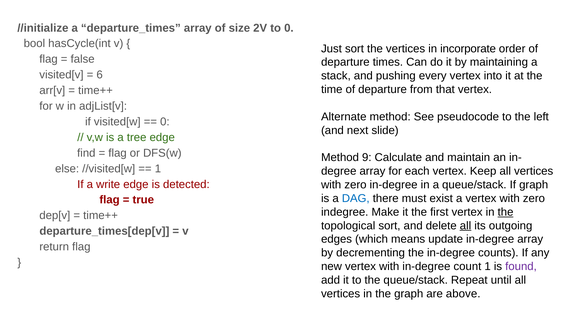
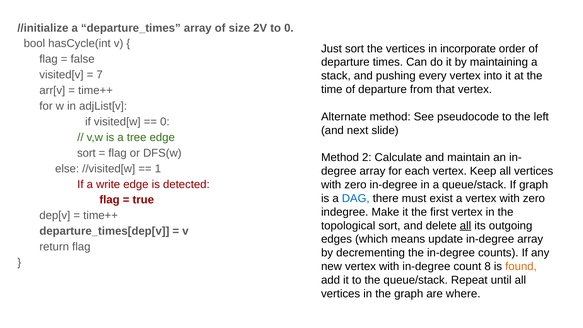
6: 6 -> 7 (100, 75)
find: find -> sort (86, 153)
9: 9 -> 2 (367, 158)
the underline: present -> none (506, 212)
count 1: 1 -> 8 (488, 266)
found colour: purple -> orange (521, 266)
above: above -> where (463, 294)
